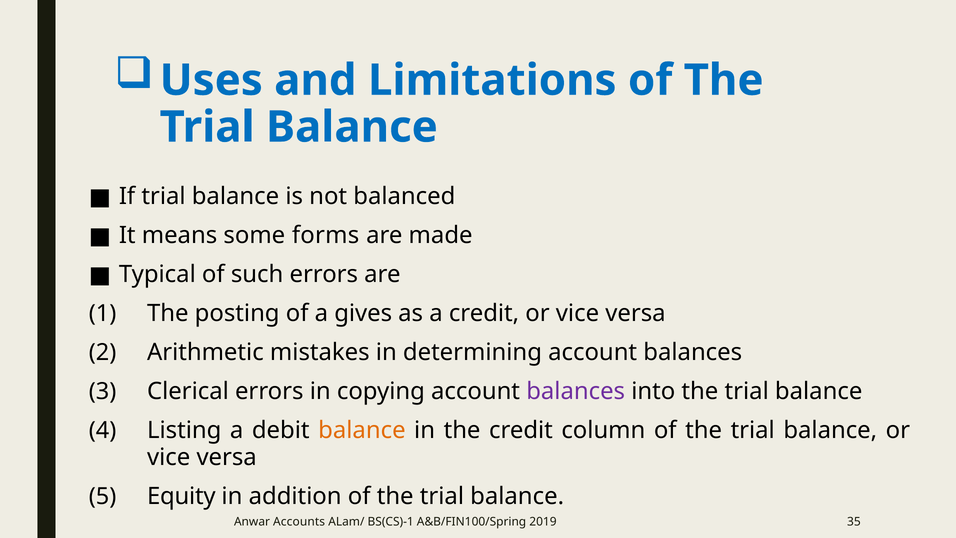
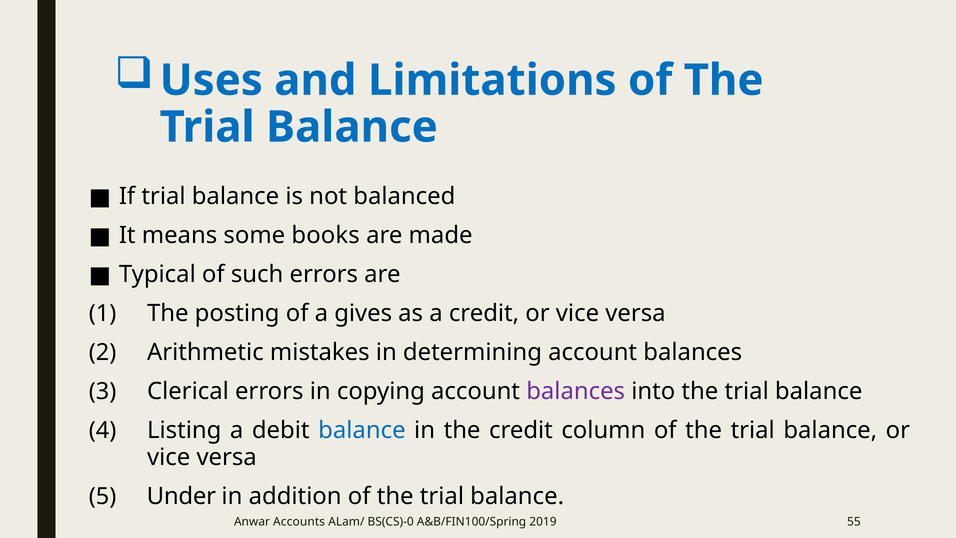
forms: forms -> books (326, 235)
balance colour: orange -> blue (362, 430)
Equity: Equity -> Under (181, 496)
BS(CS)-1: BS(CS)-1 -> BS(CS)-0 (391, 522)
35: 35 -> 55 (854, 522)
